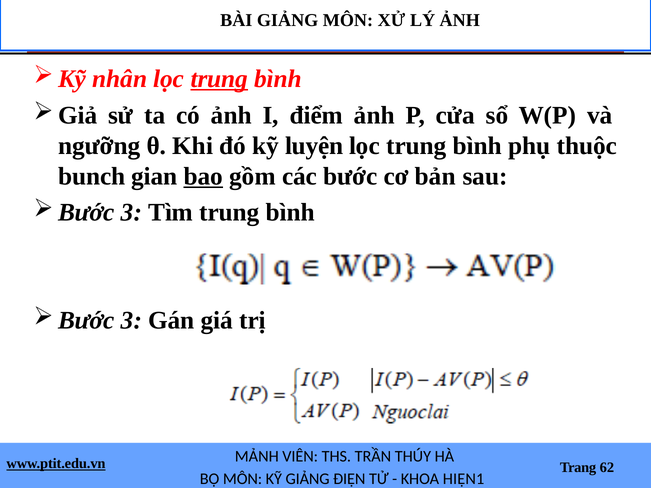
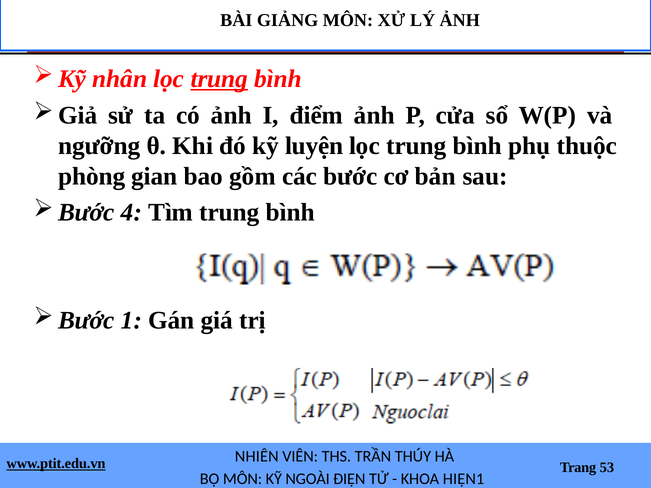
bunch: bunch -> phòng (92, 176)
bao underline: present -> none (203, 176)
3: 3 -> 4 (131, 213)
3: 3 -> 1 (131, 321)
MẢNH: MẢNH -> NHIÊN (257, 456)
62: 62 -> 53 (607, 468)
KỸ GIẢNG: GIẢNG -> NGOÀI (308, 479)
